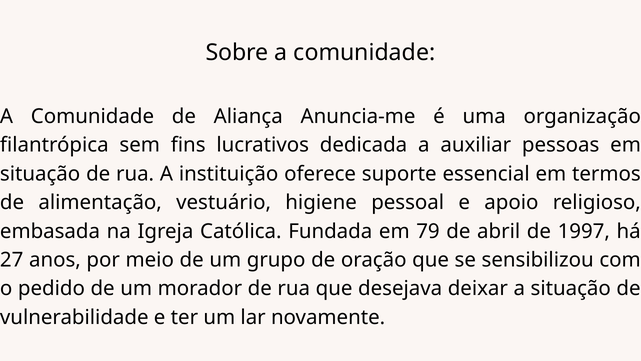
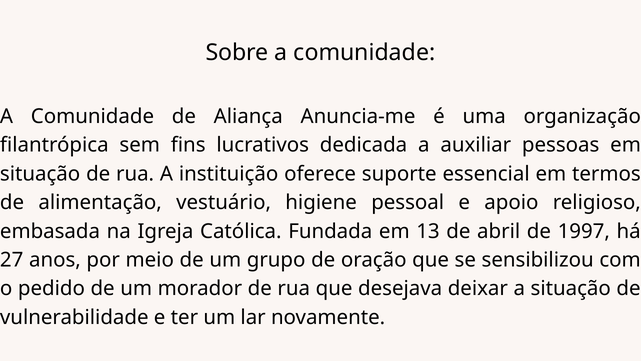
79: 79 -> 13 (428, 231)
